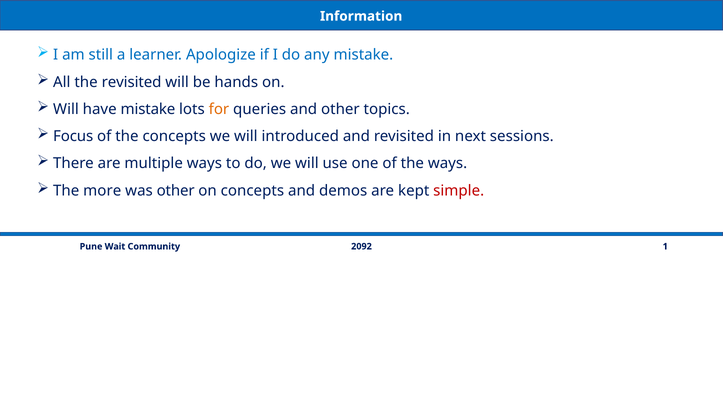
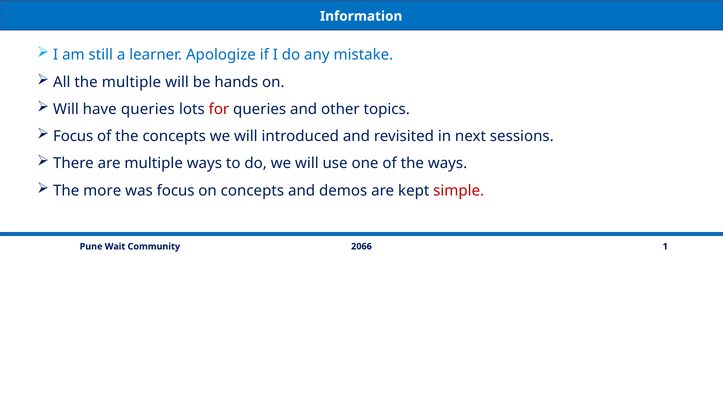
the revisited: revisited -> multiple (131, 82)
have mistake: mistake -> queries (148, 109)
for colour: orange -> red (219, 109)
was other: other -> focus (176, 190)
2092: 2092 -> 2066 (361, 246)
